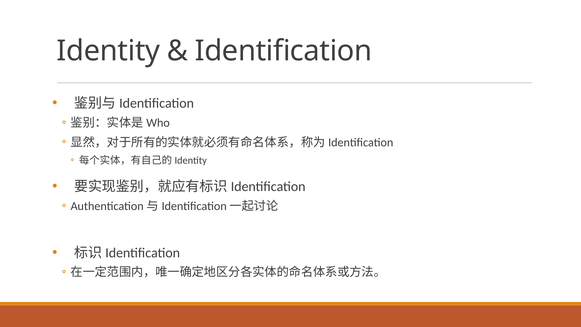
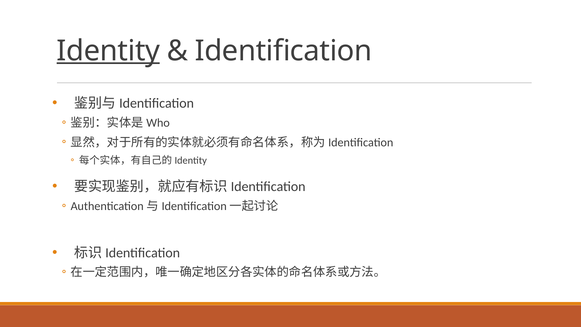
Identity underline: none -> present (108, 51)
